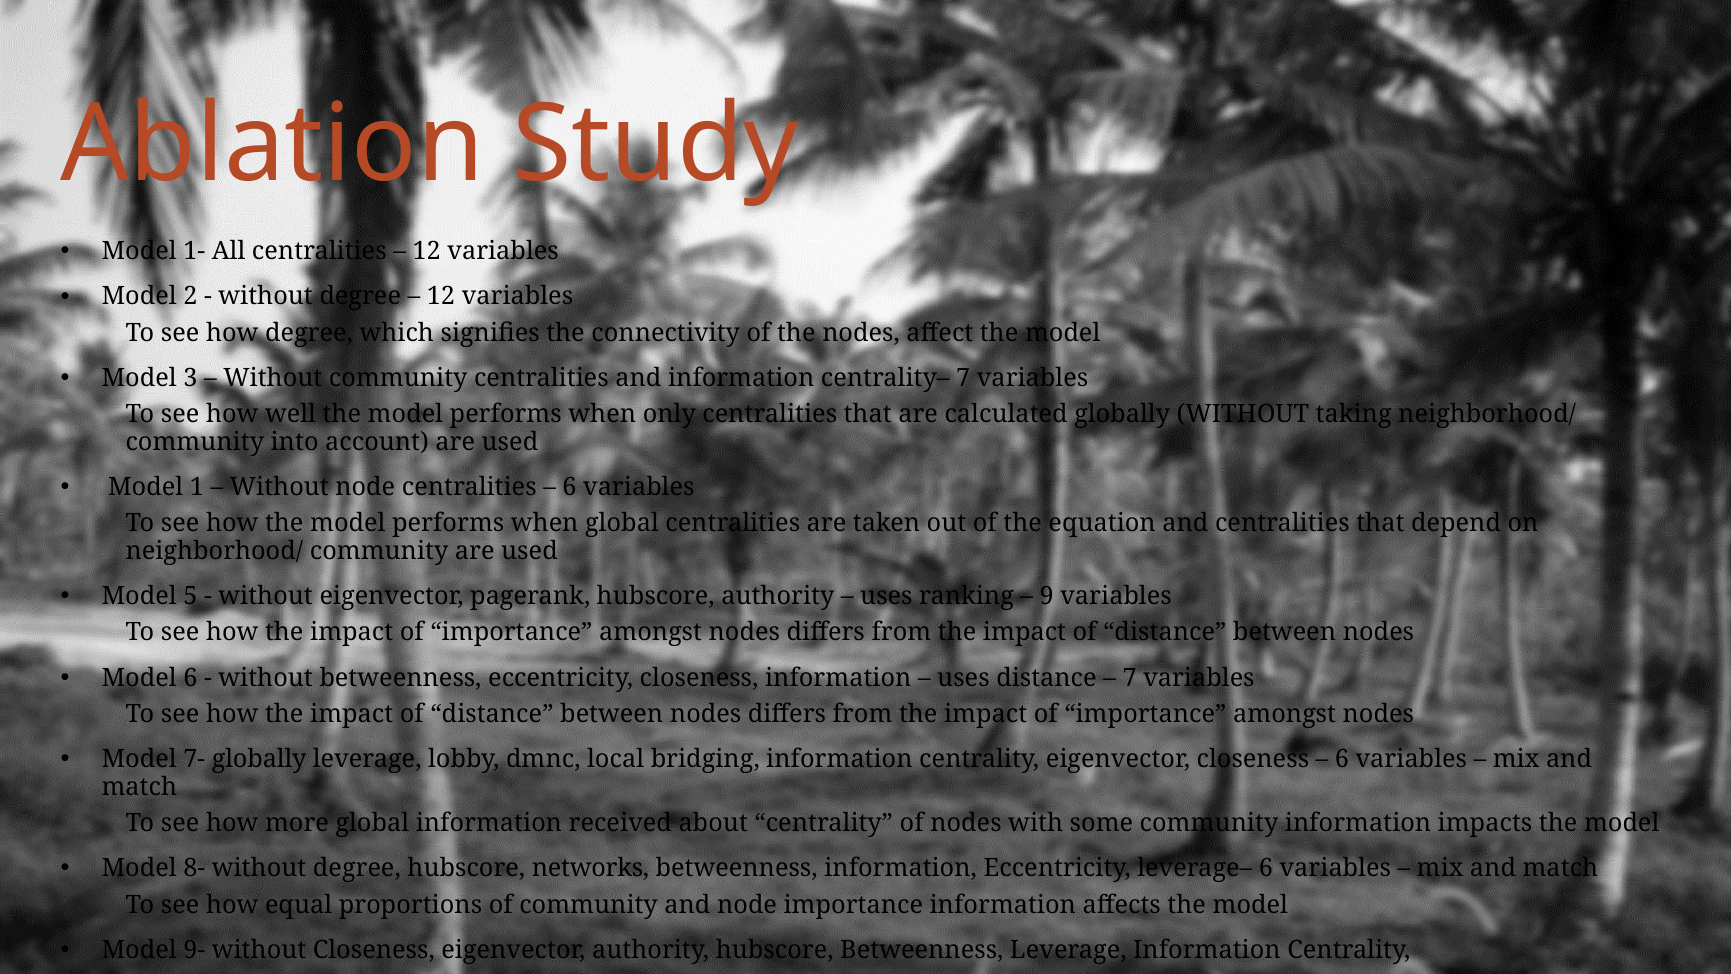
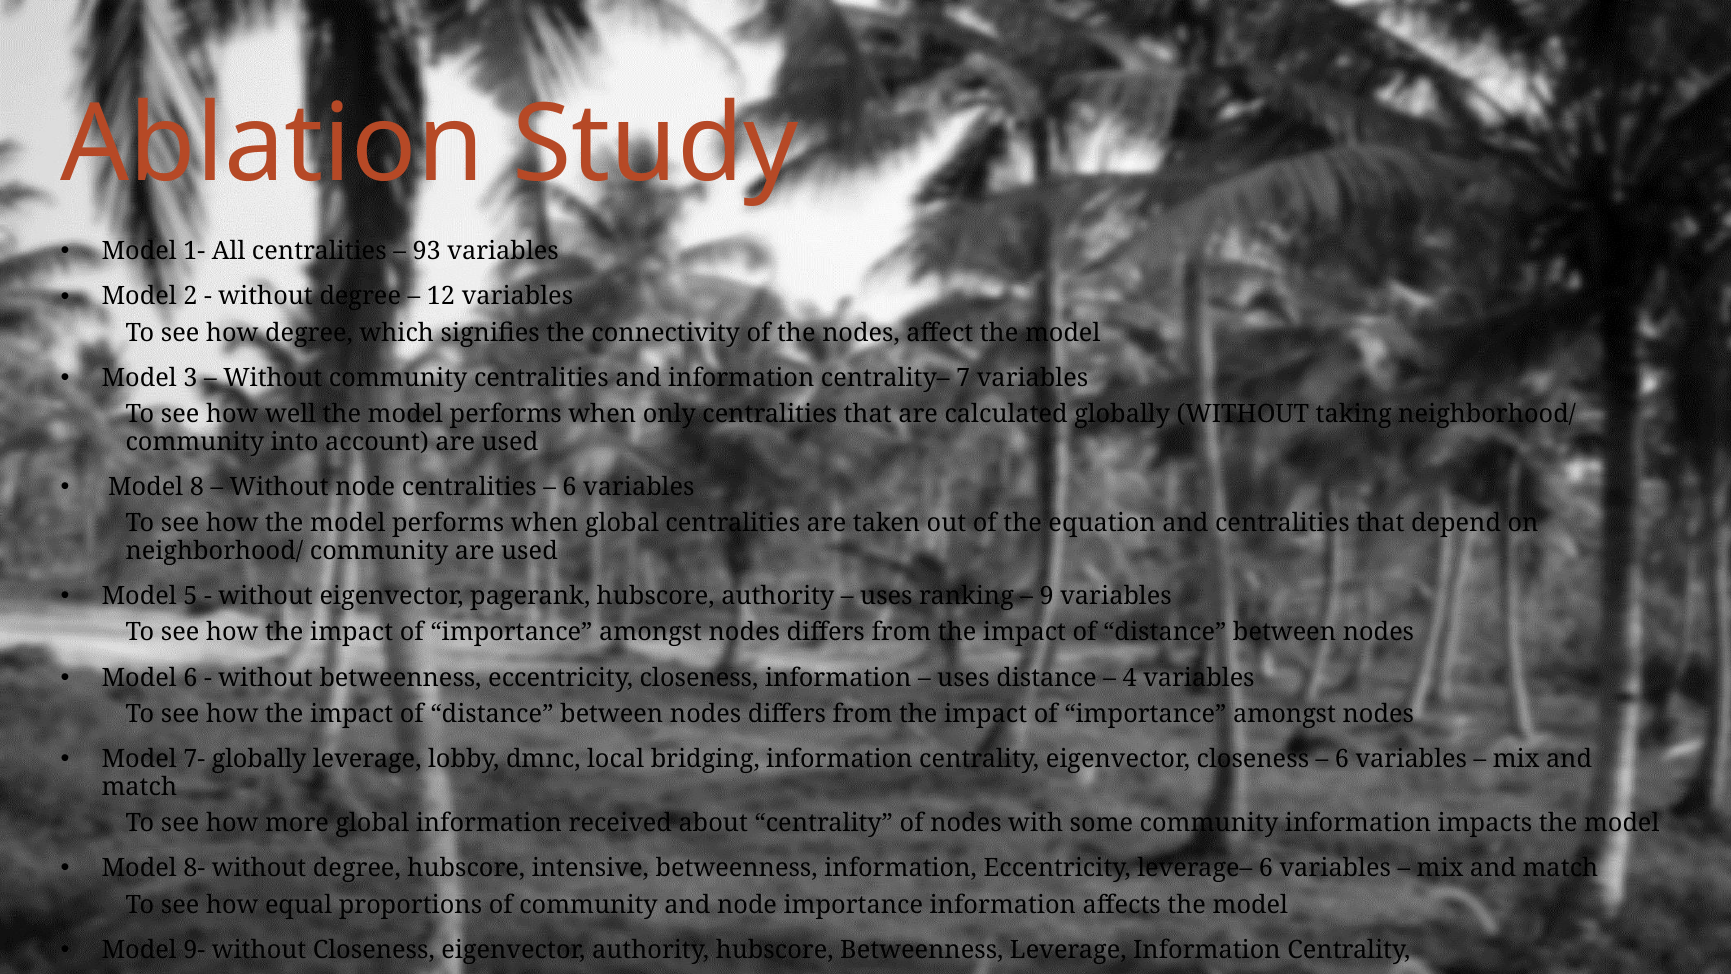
12: 12 -> 93 (427, 251)
1: 1 -> 8 (197, 487)
7: 7 -> 4 (1130, 678)
networks: networks -> intensive (590, 868)
